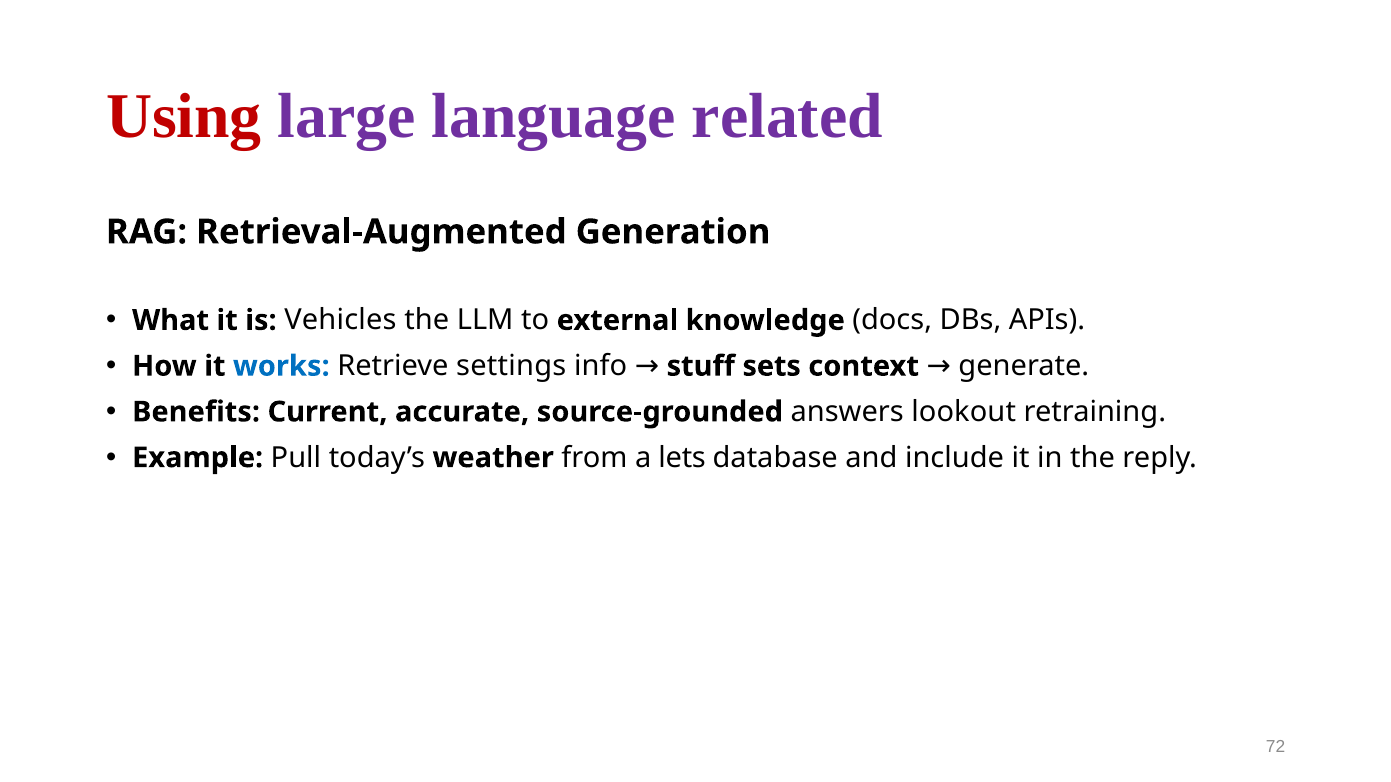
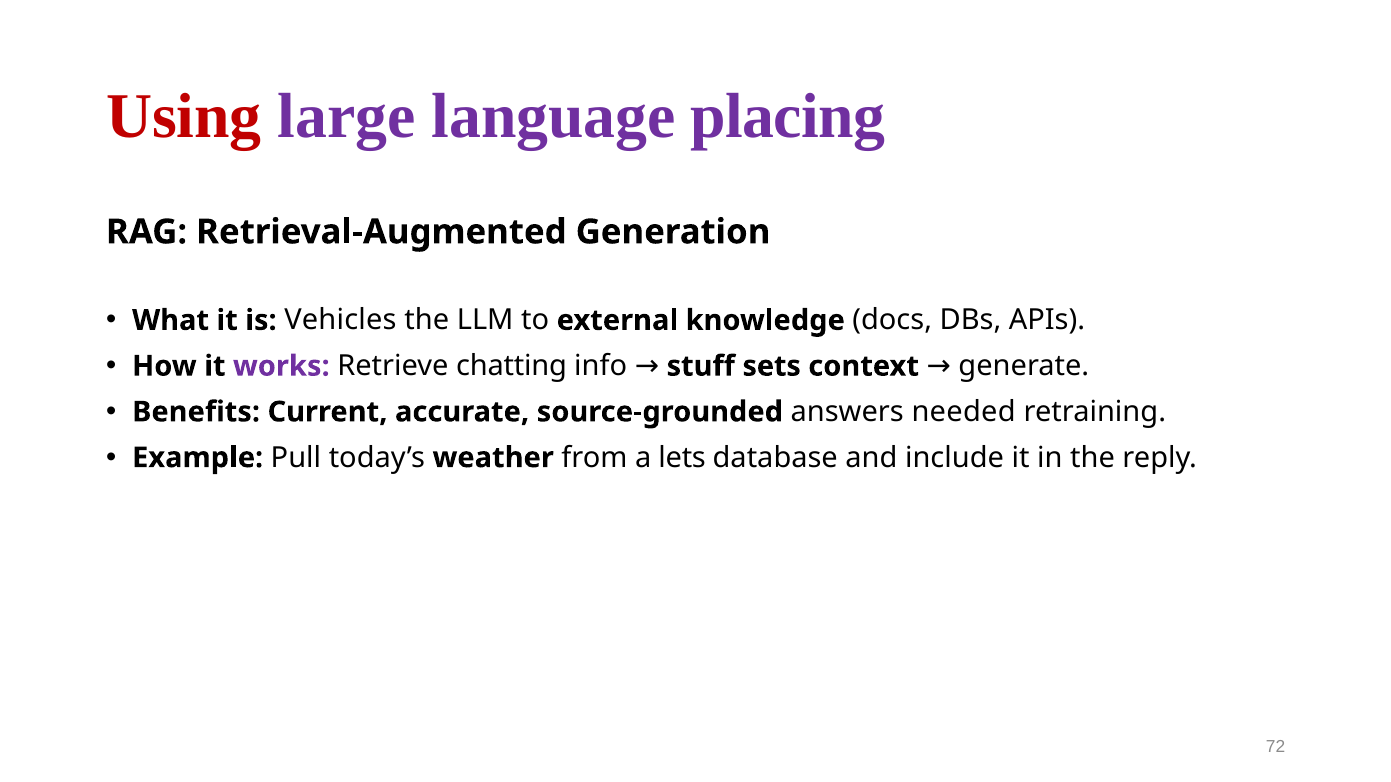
related: related -> placing (788, 117)
works colour: blue -> purple (281, 366)
settings: settings -> chatting (512, 366)
lookout: lookout -> needed (964, 412)
